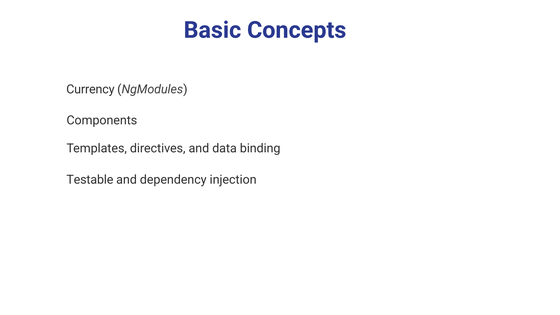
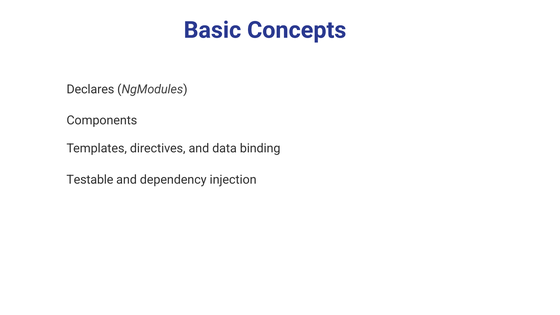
Currency: Currency -> Declares (90, 89)
